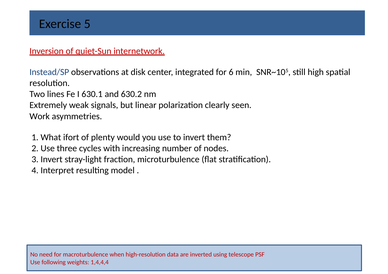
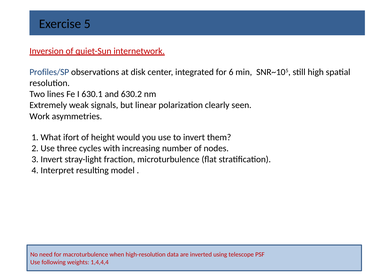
Instead/SP: Instead/SP -> Profiles/SP (49, 72)
plenty: plenty -> height (103, 137)
